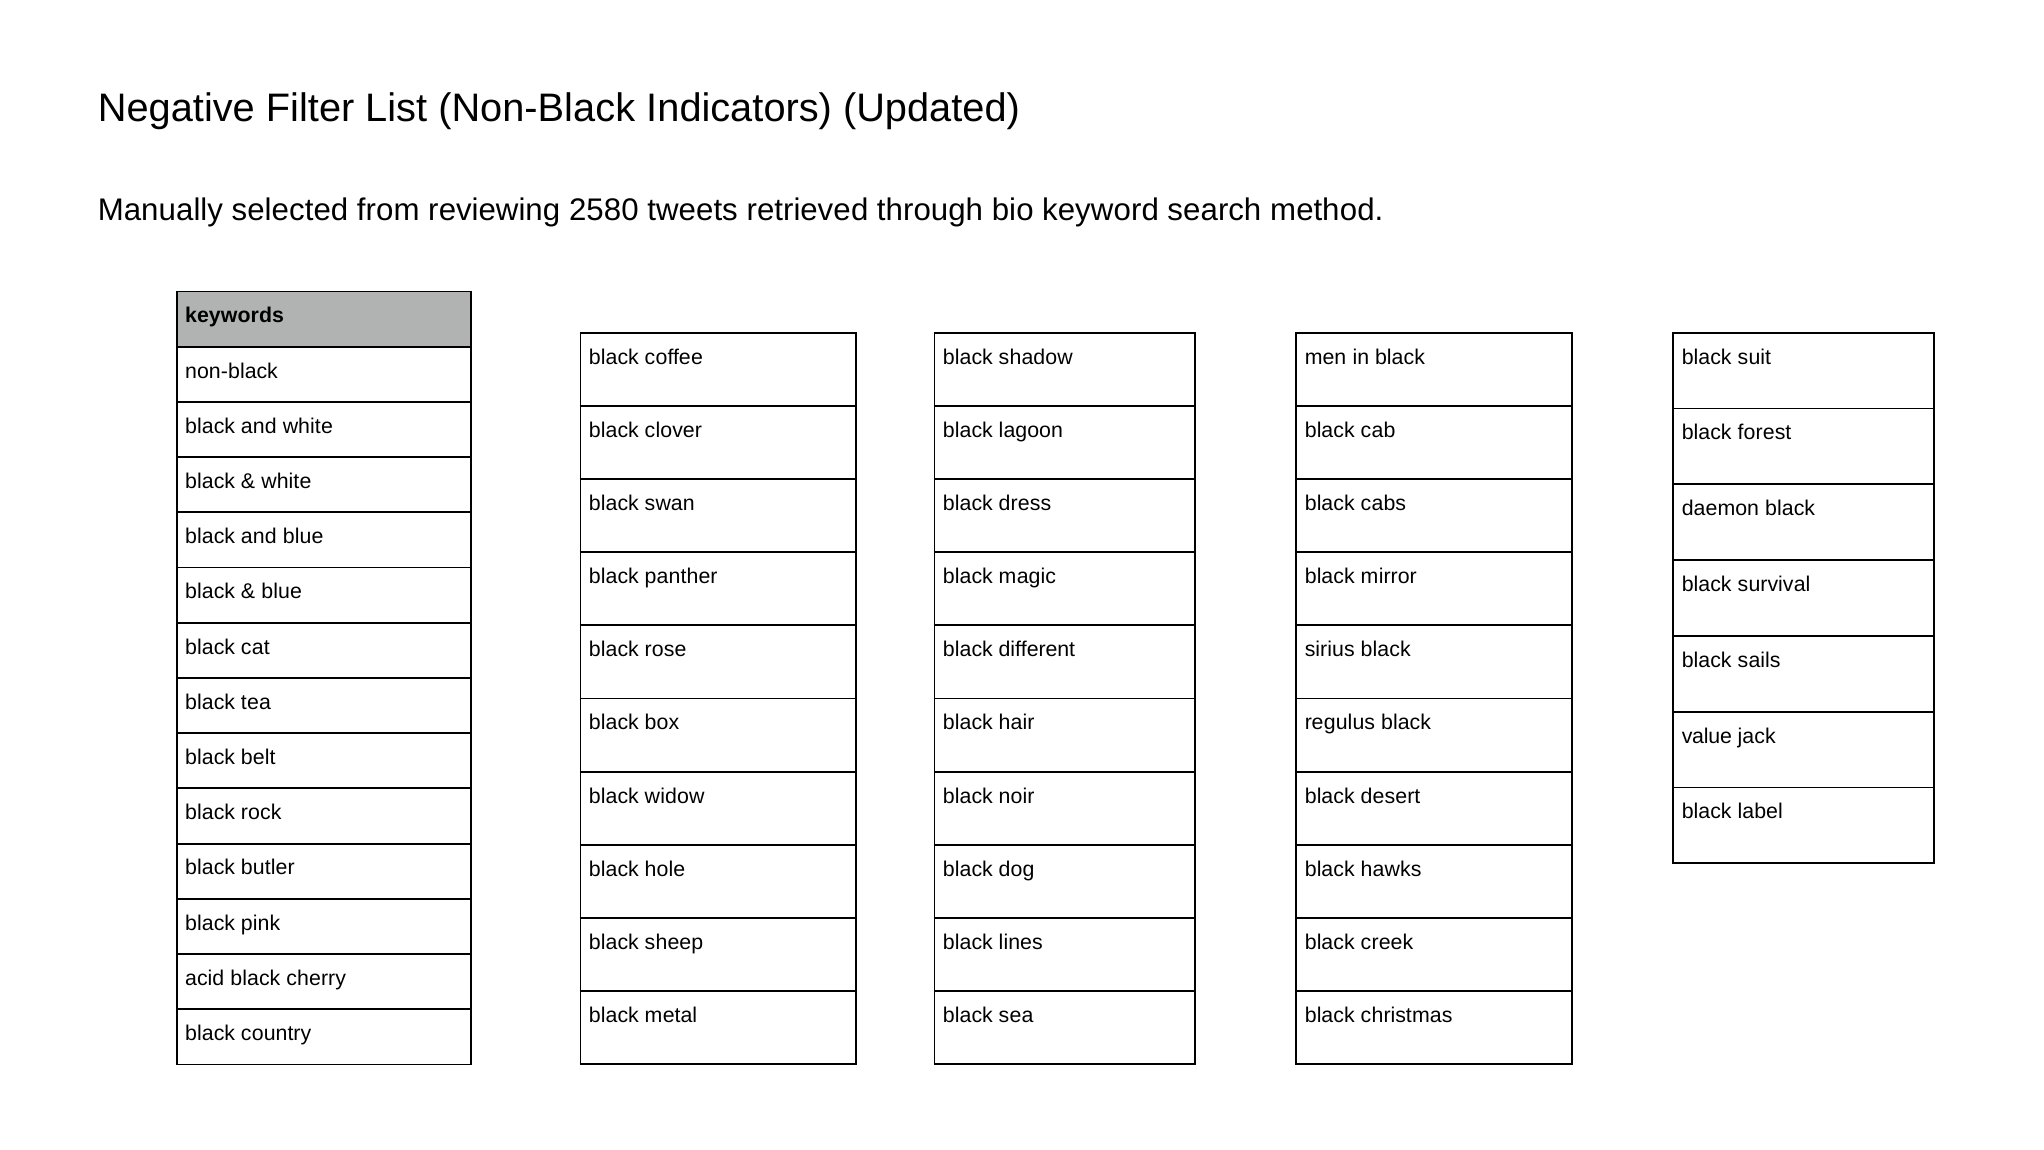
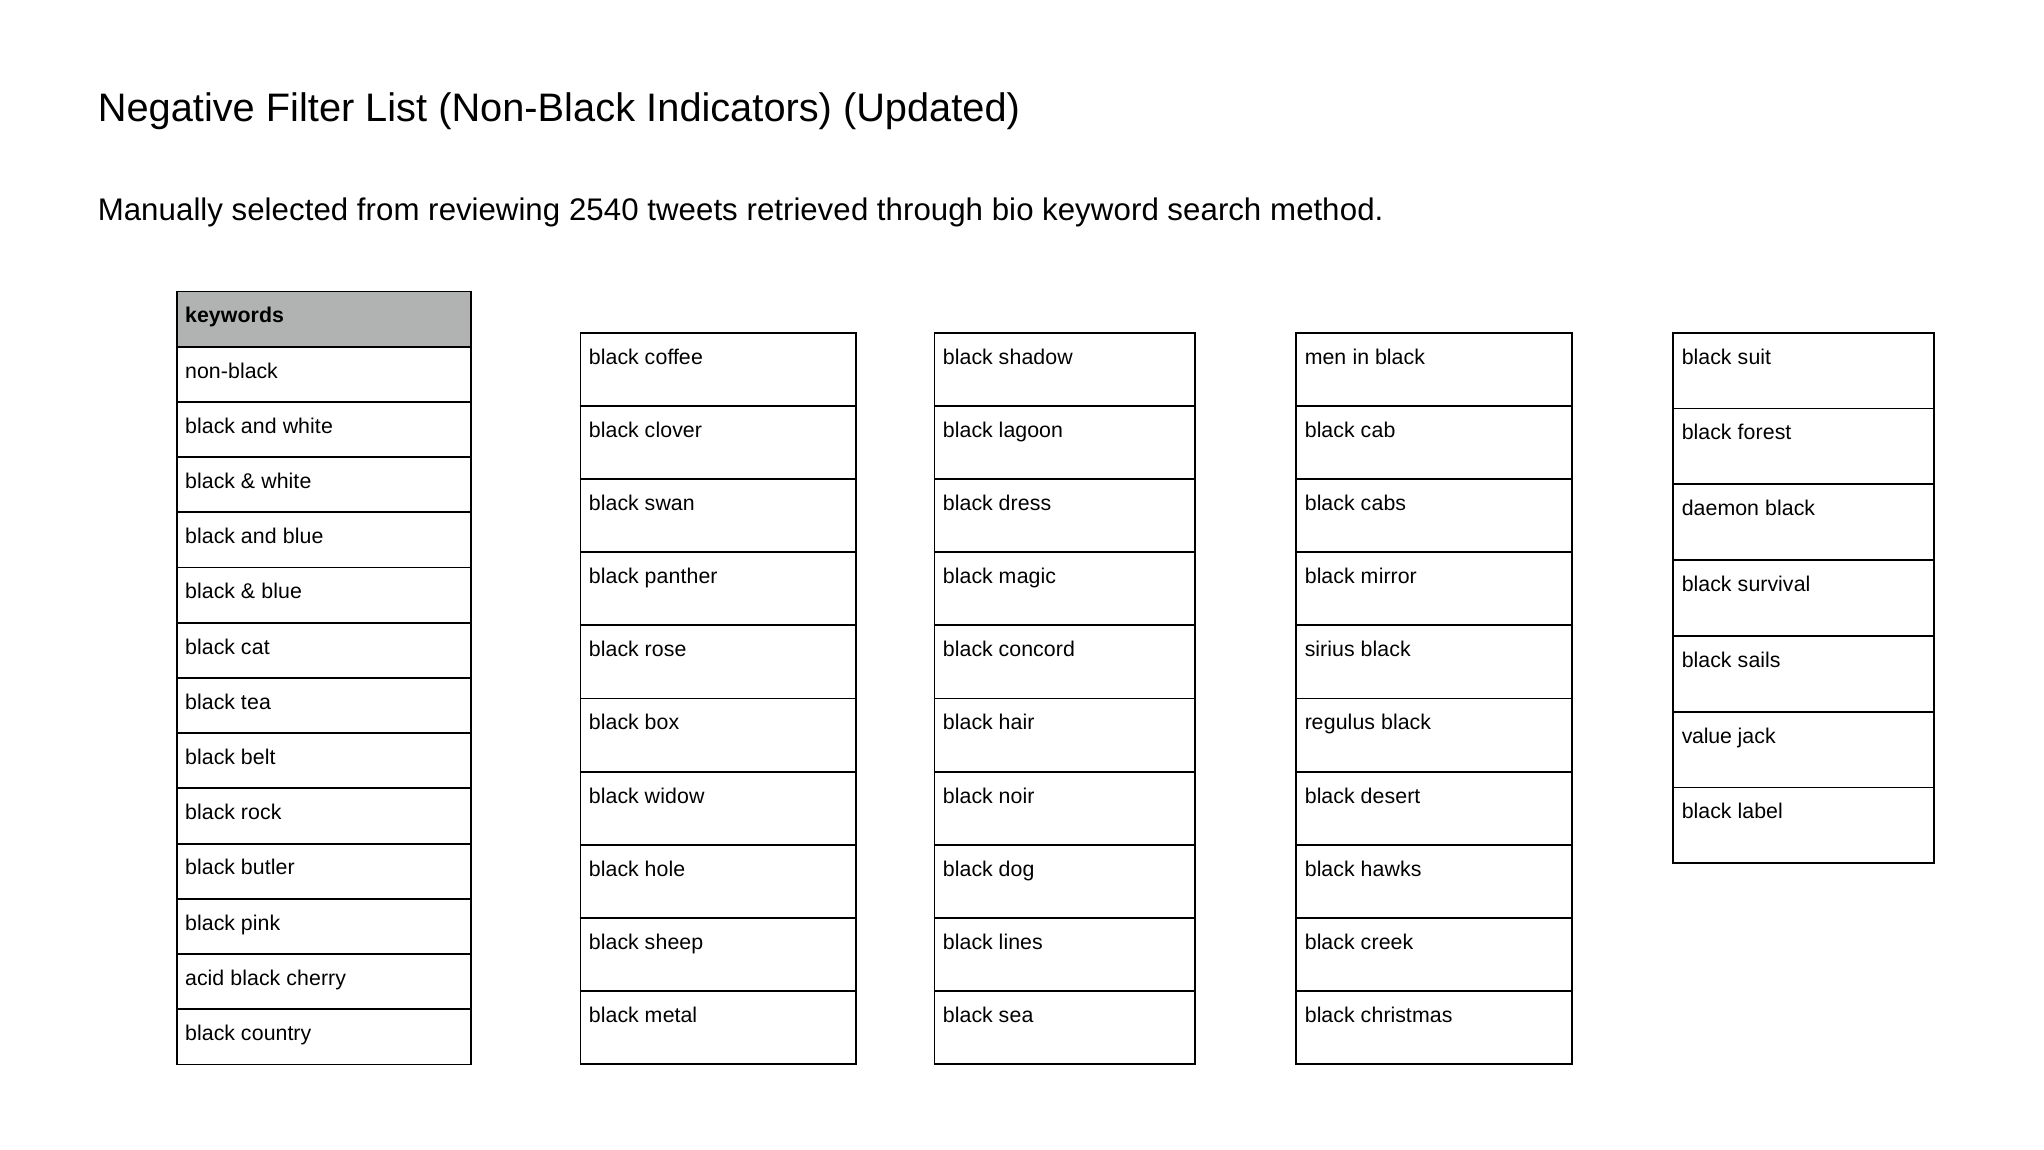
2580: 2580 -> 2540 (604, 210)
different: different -> concord (1037, 650)
